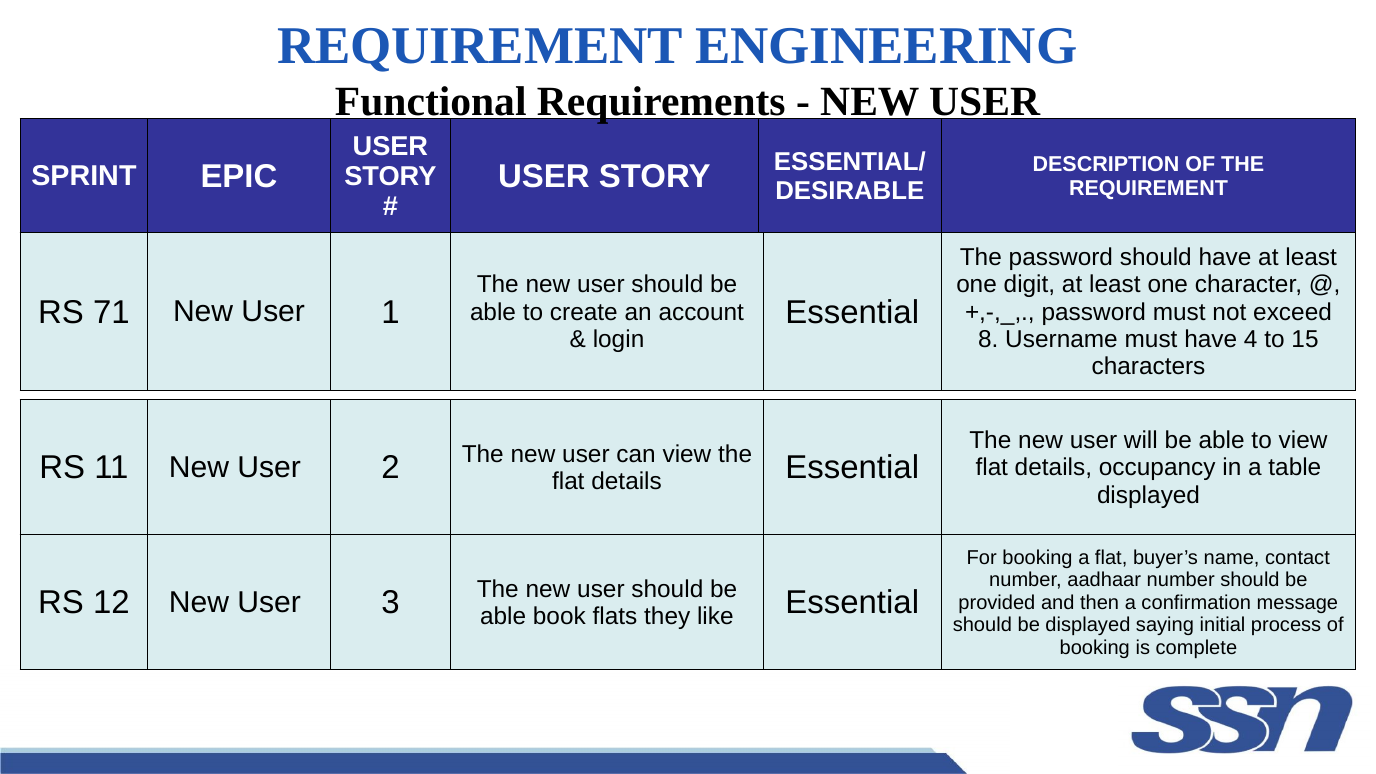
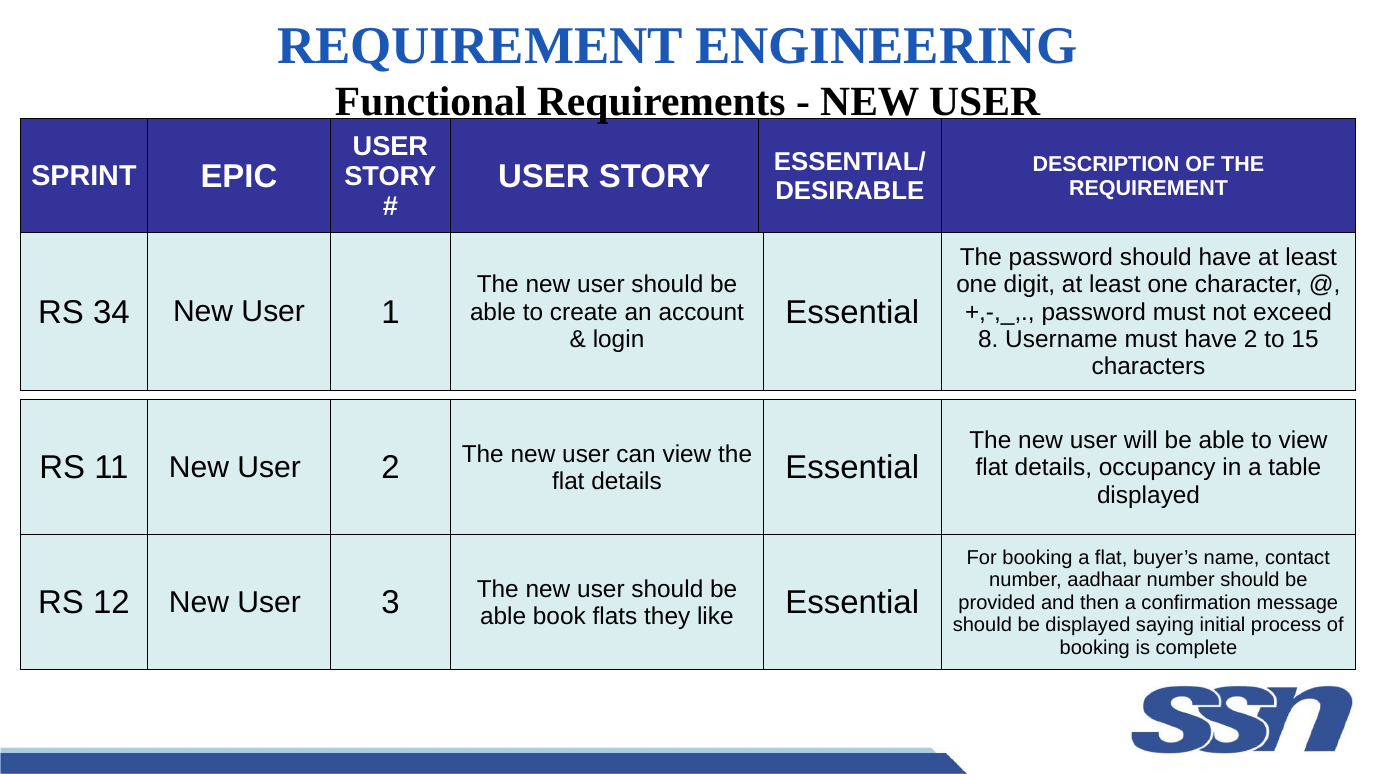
71: 71 -> 34 (111, 312)
have 4: 4 -> 2 (1251, 339)
